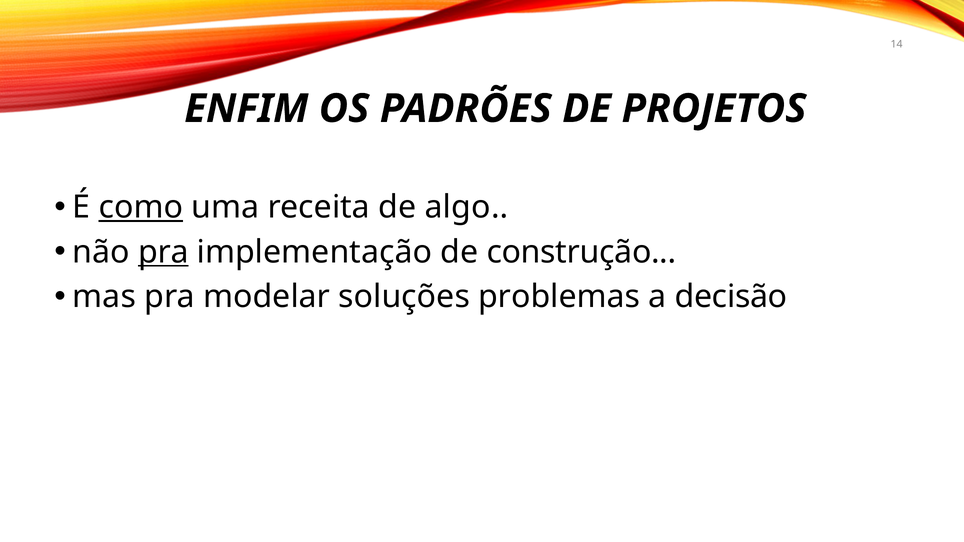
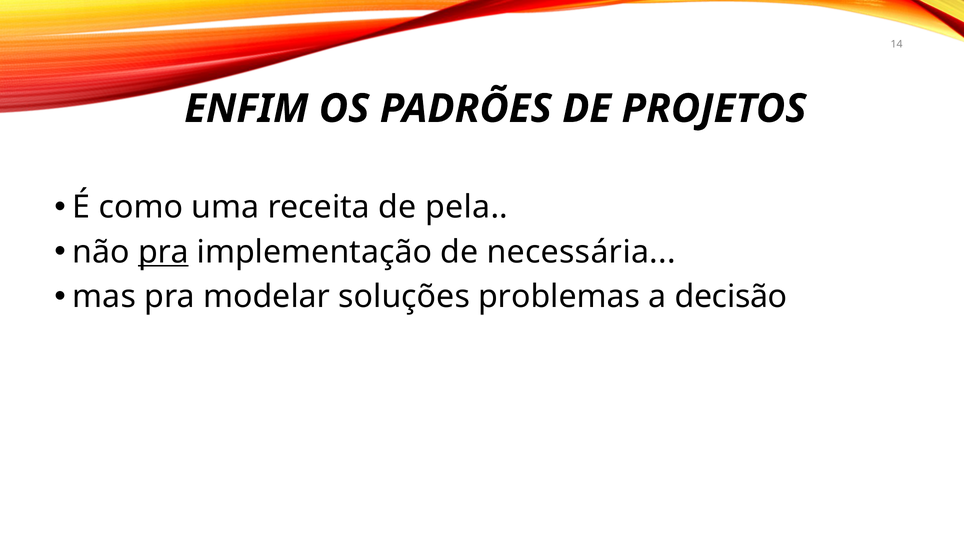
como underline: present -> none (141, 207)
algo: algo -> pela (467, 207)
construção: construção -> necessária (581, 252)
